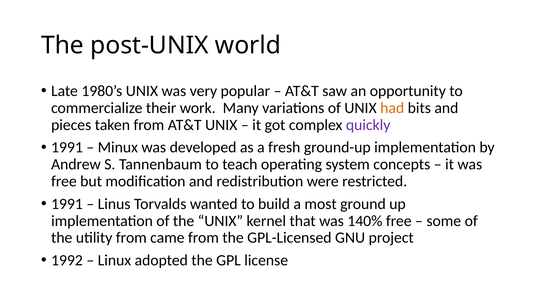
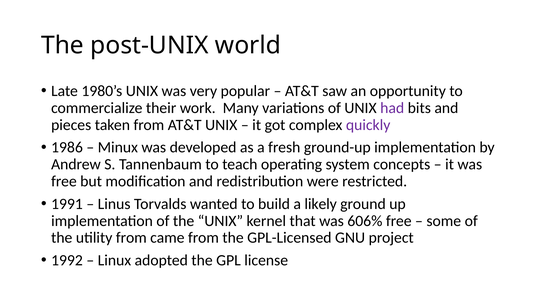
had colour: orange -> purple (392, 108)
1991: 1991 -> 1986 (67, 147)
most: most -> likely (321, 204)
140%: 140% -> 606% (365, 221)
